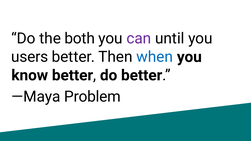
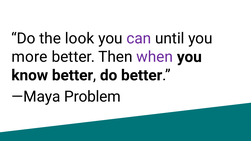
both: both -> look (80, 39)
users: users -> more (30, 57)
when colour: blue -> purple (155, 57)
